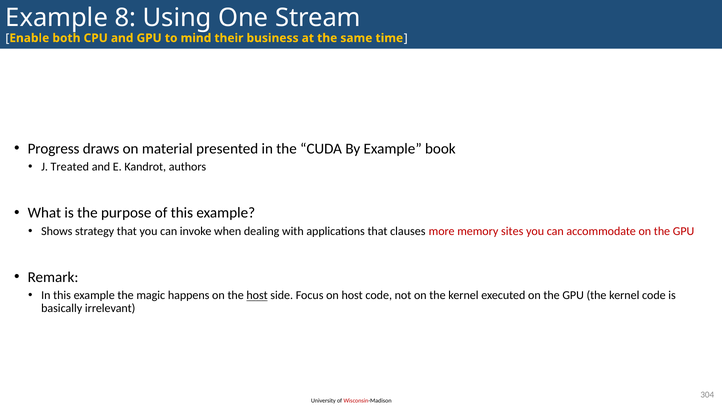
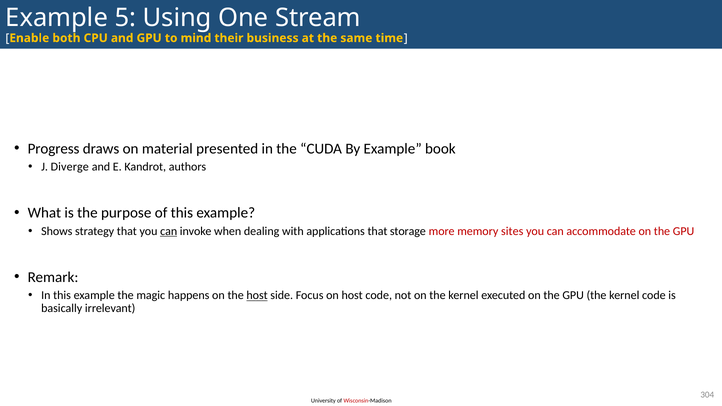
8: 8 -> 5 (125, 18)
Treated: Treated -> Diverge (70, 167)
can underline: none -> present (169, 231)
clauses: clauses -> storage (408, 231)
